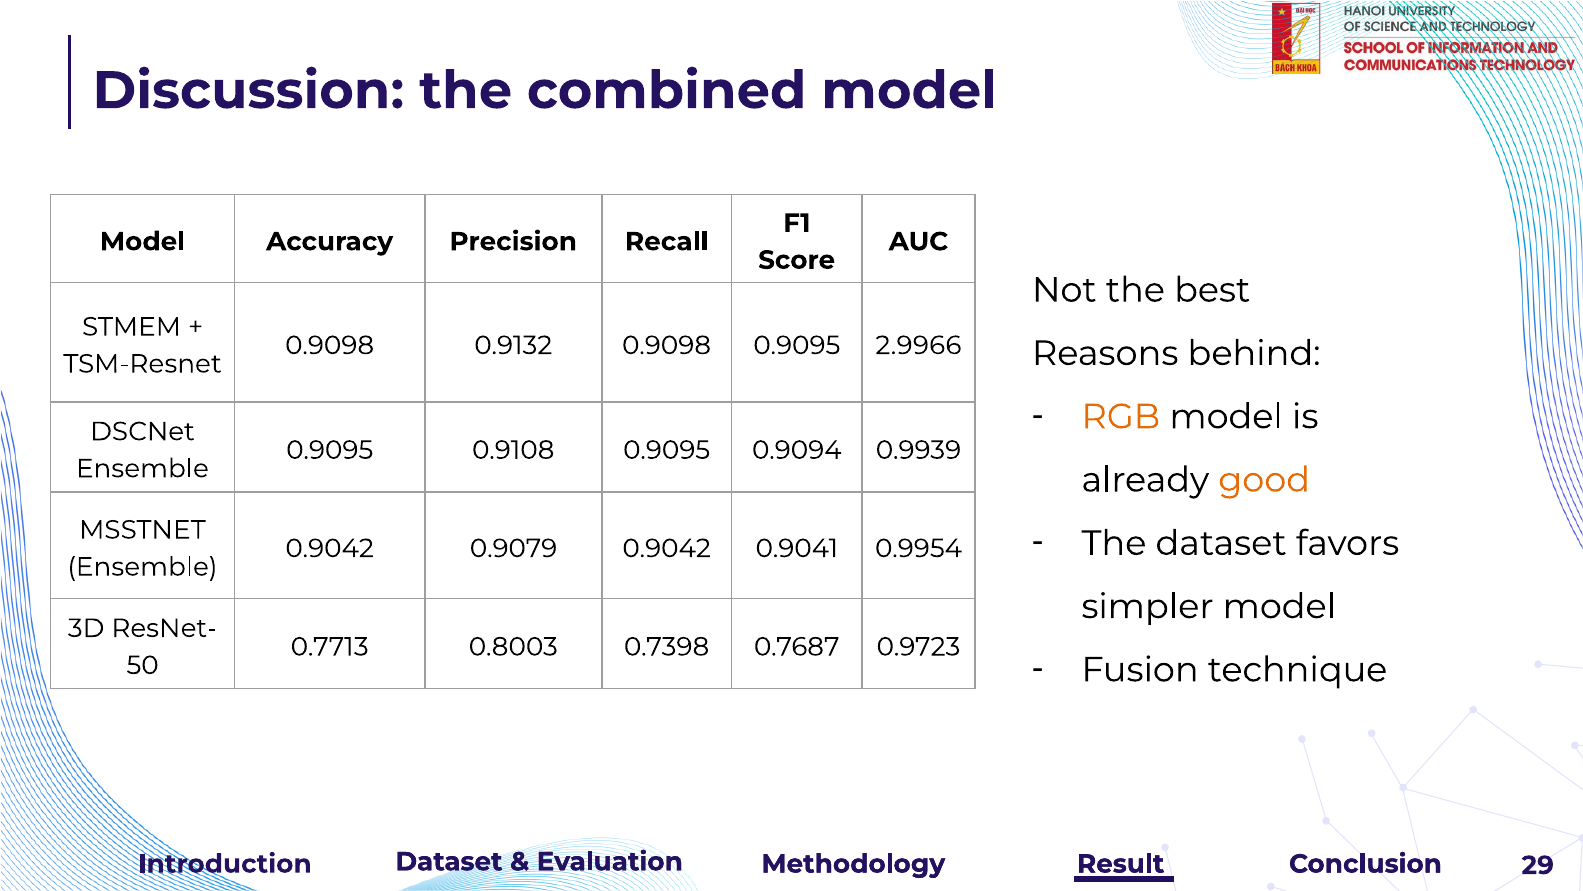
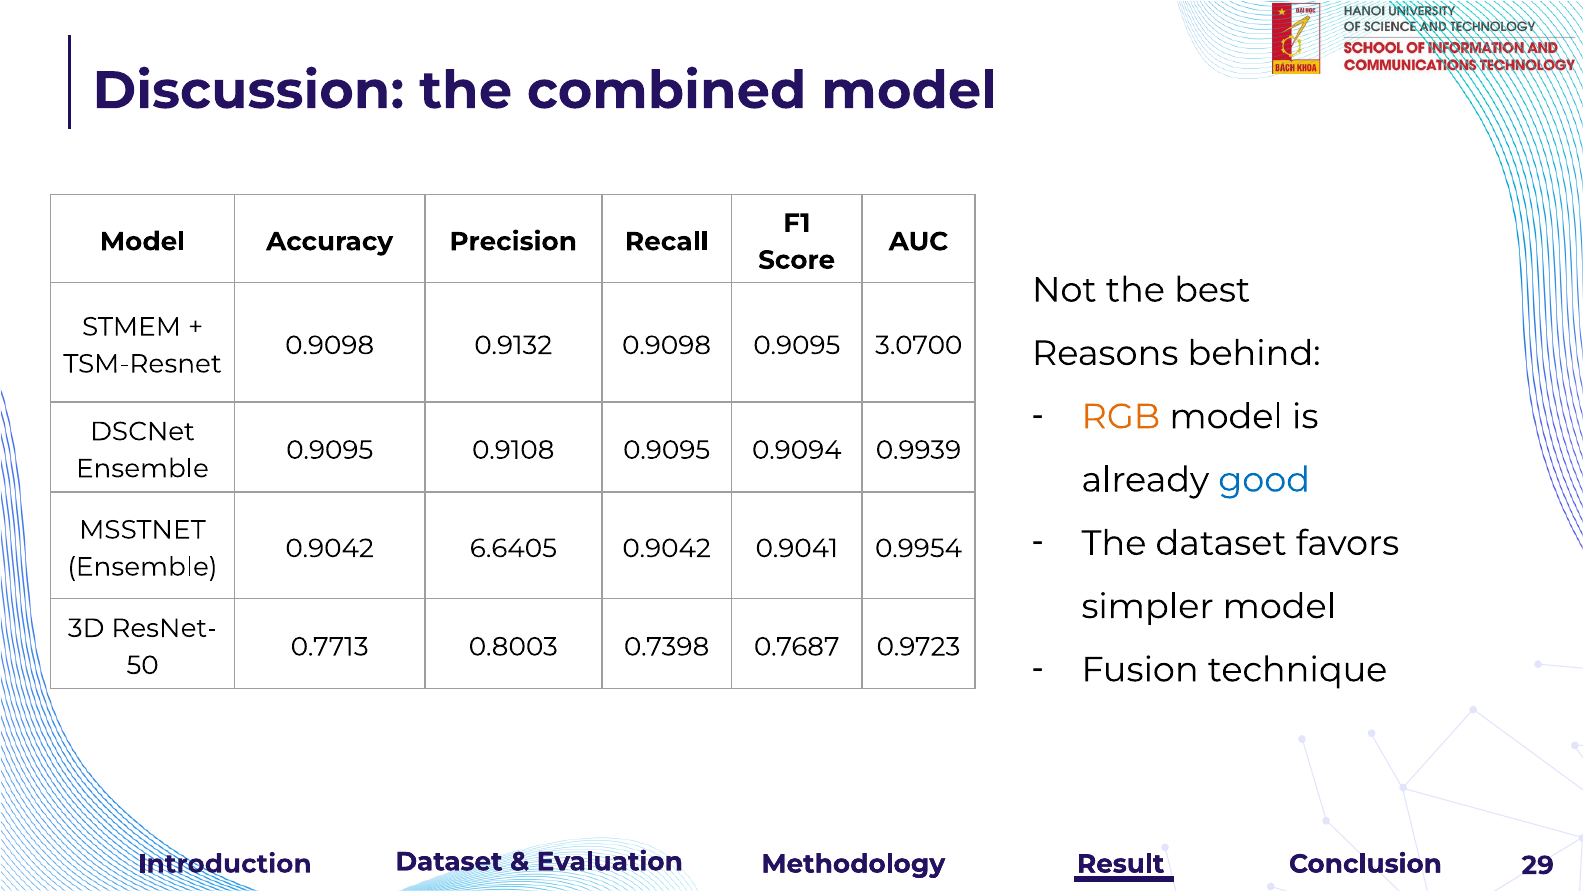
2.9966: 2.9966 -> 3.0700 (919, 345)
good colour: orange -> blue (1264, 480)
0.9079: 0.9079 -> 6.6405 (513, 548)
